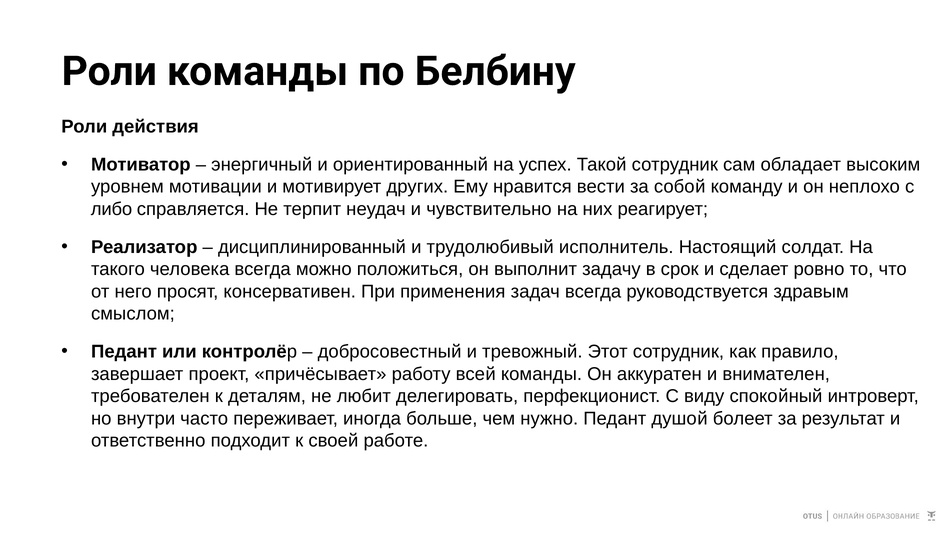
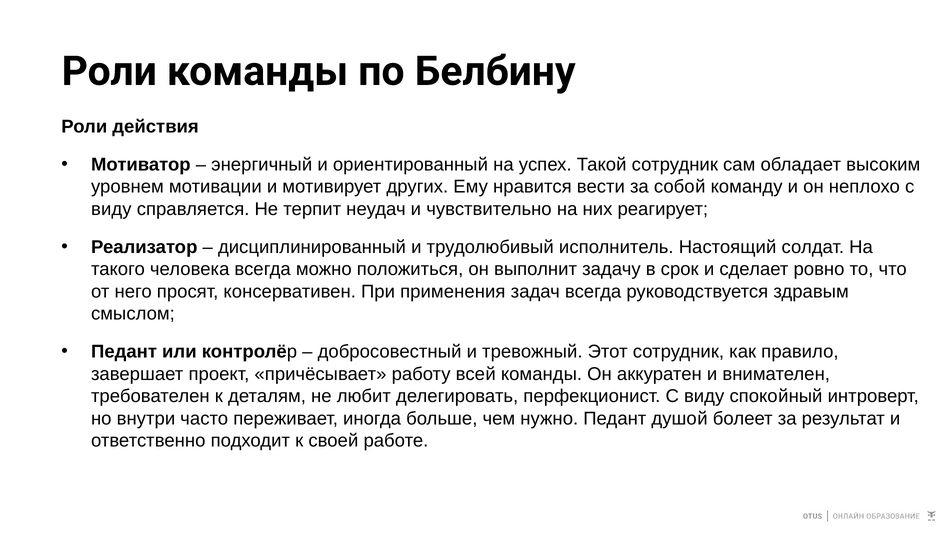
либо: либо -> виду (111, 209)
